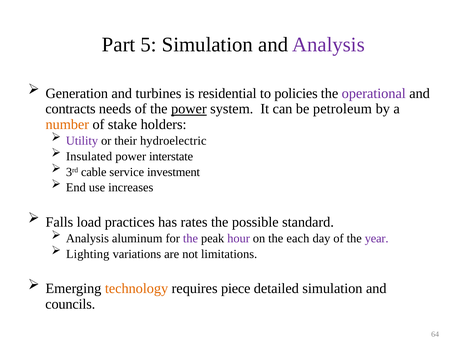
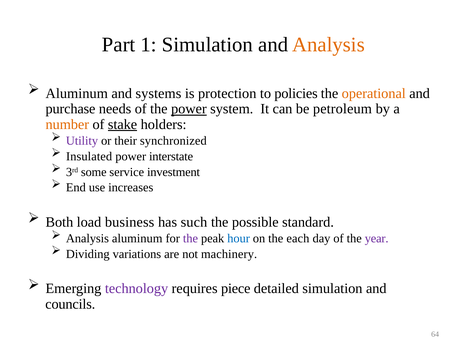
5: 5 -> 1 (149, 45)
Analysis colour: purple -> orange (328, 45)
Generation: Generation -> Aluminum (77, 94)
turbines: turbines -> systems (158, 94)
residential: residential -> protection (227, 94)
operational colour: purple -> orange (374, 94)
contracts: contracts -> purchase (70, 109)
stake underline: none -> present (123, 124)
hydroelectric: hydroelectric -> synchronized (173, 141)
cable: cable -> some (94, 172)
Falls: Falls -> Both (59, 222)
practices: practices -> business (130, 222)
rates: rates -> such (194, 222)
hour colour: purple -> blue (239, 239)
Lighting: Lighting -> Dividing (88, 254)
limitations: limitations -> machinery (229, 254)
technology colour: orange -> purple (137, 289)
